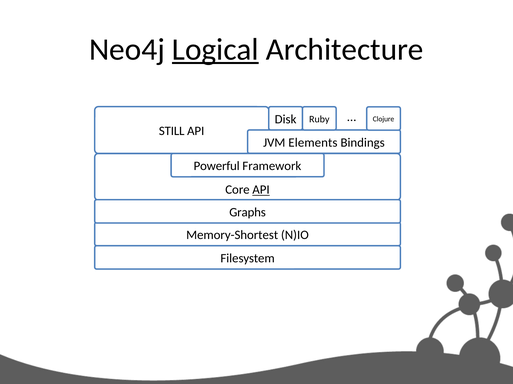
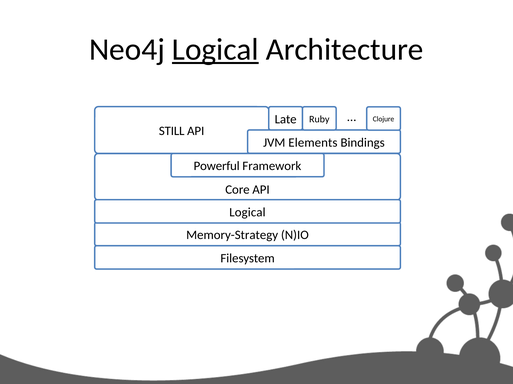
Disk: Disk -> Late (286, 119)
API underline: present -> none (261, 190)
Graphs: Graphs -> Logical (247, 213)
Memory-Shortest: Memory-Shortest -> Memory-Strategy (232, 235)
